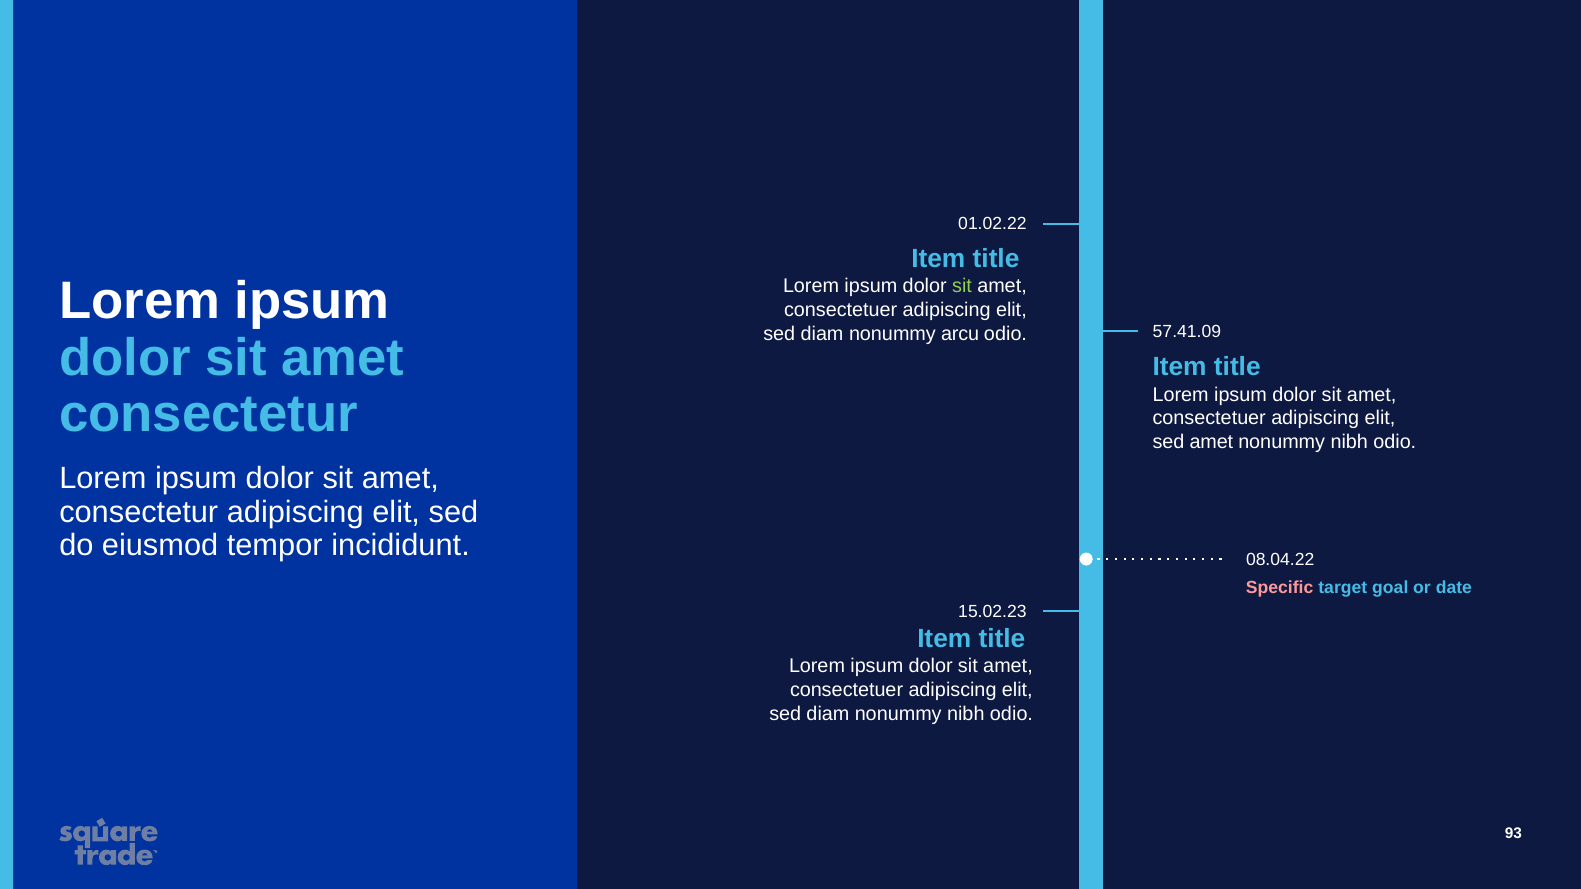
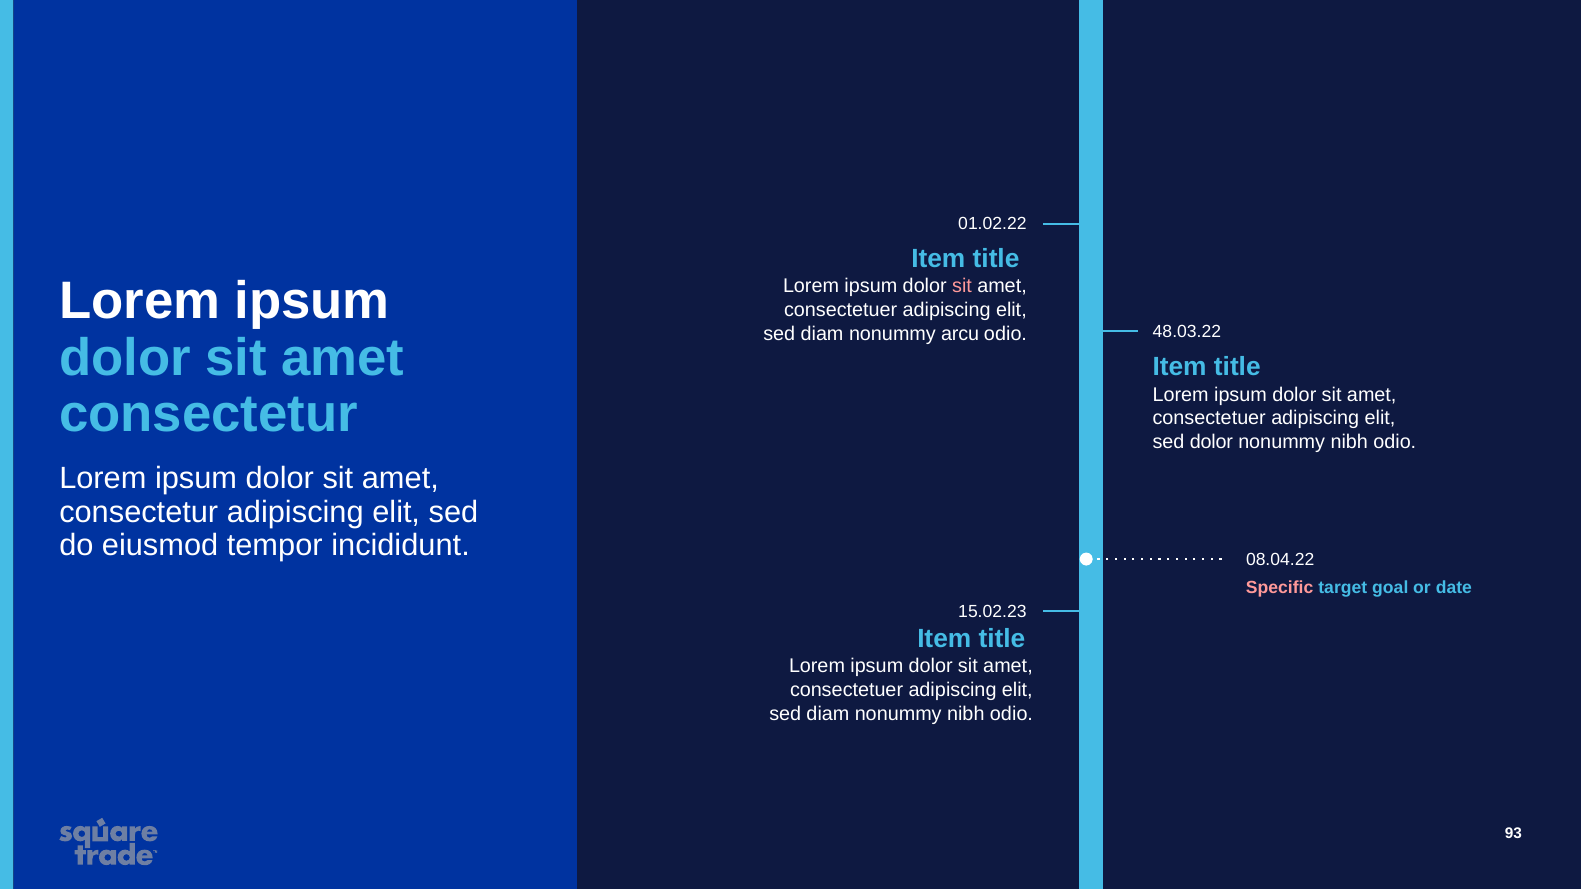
sit colour: light green -> pink (962, 286)
57.41.09: 57.41.09 -> 48.03.22 (1187, 332)
sed amet: amet -> dolor (1211, 442)
